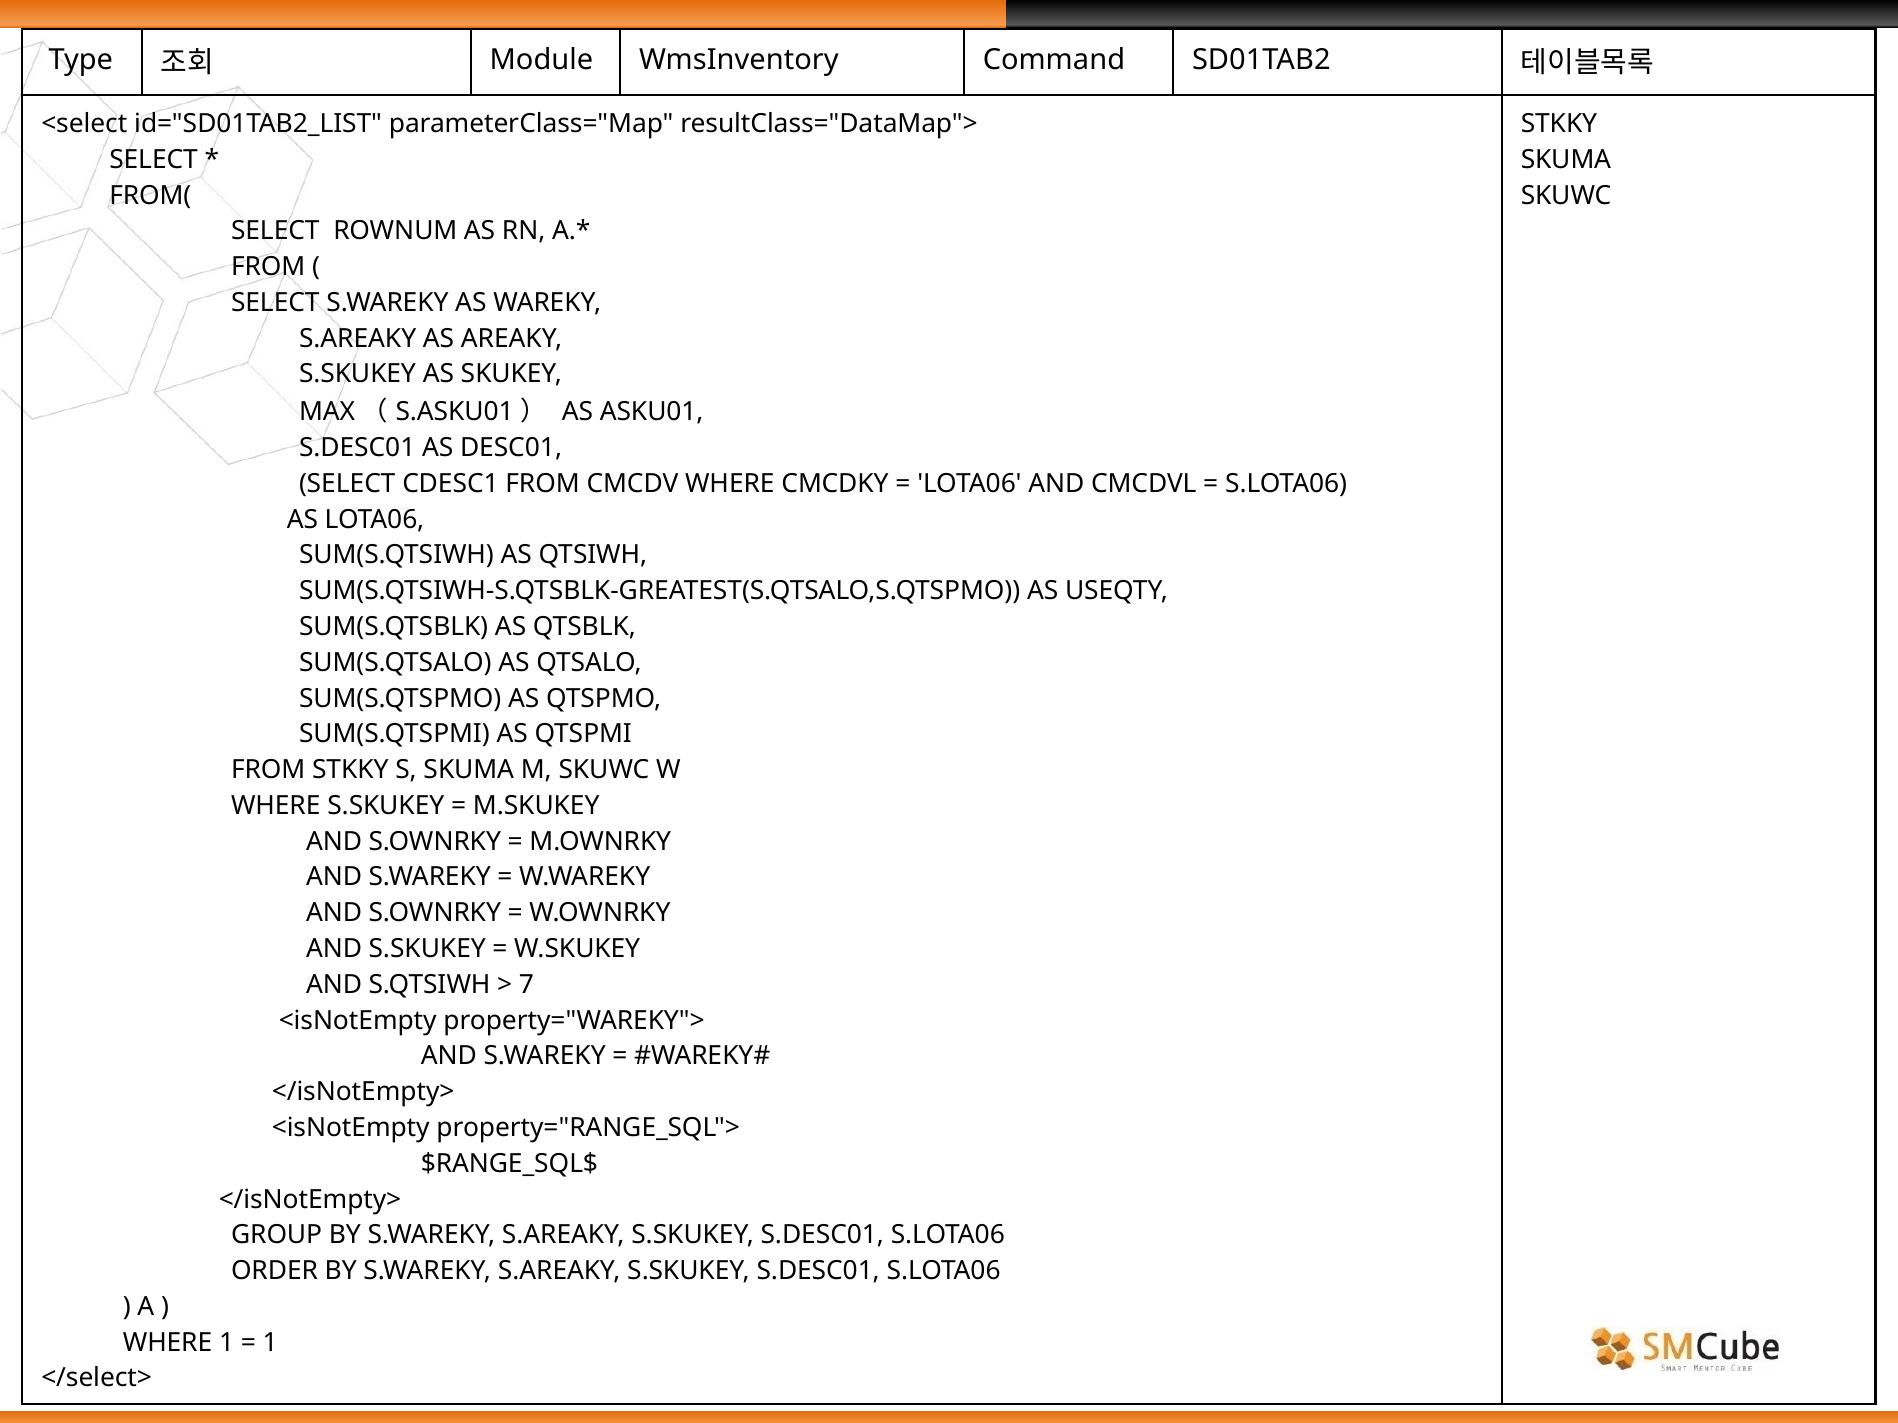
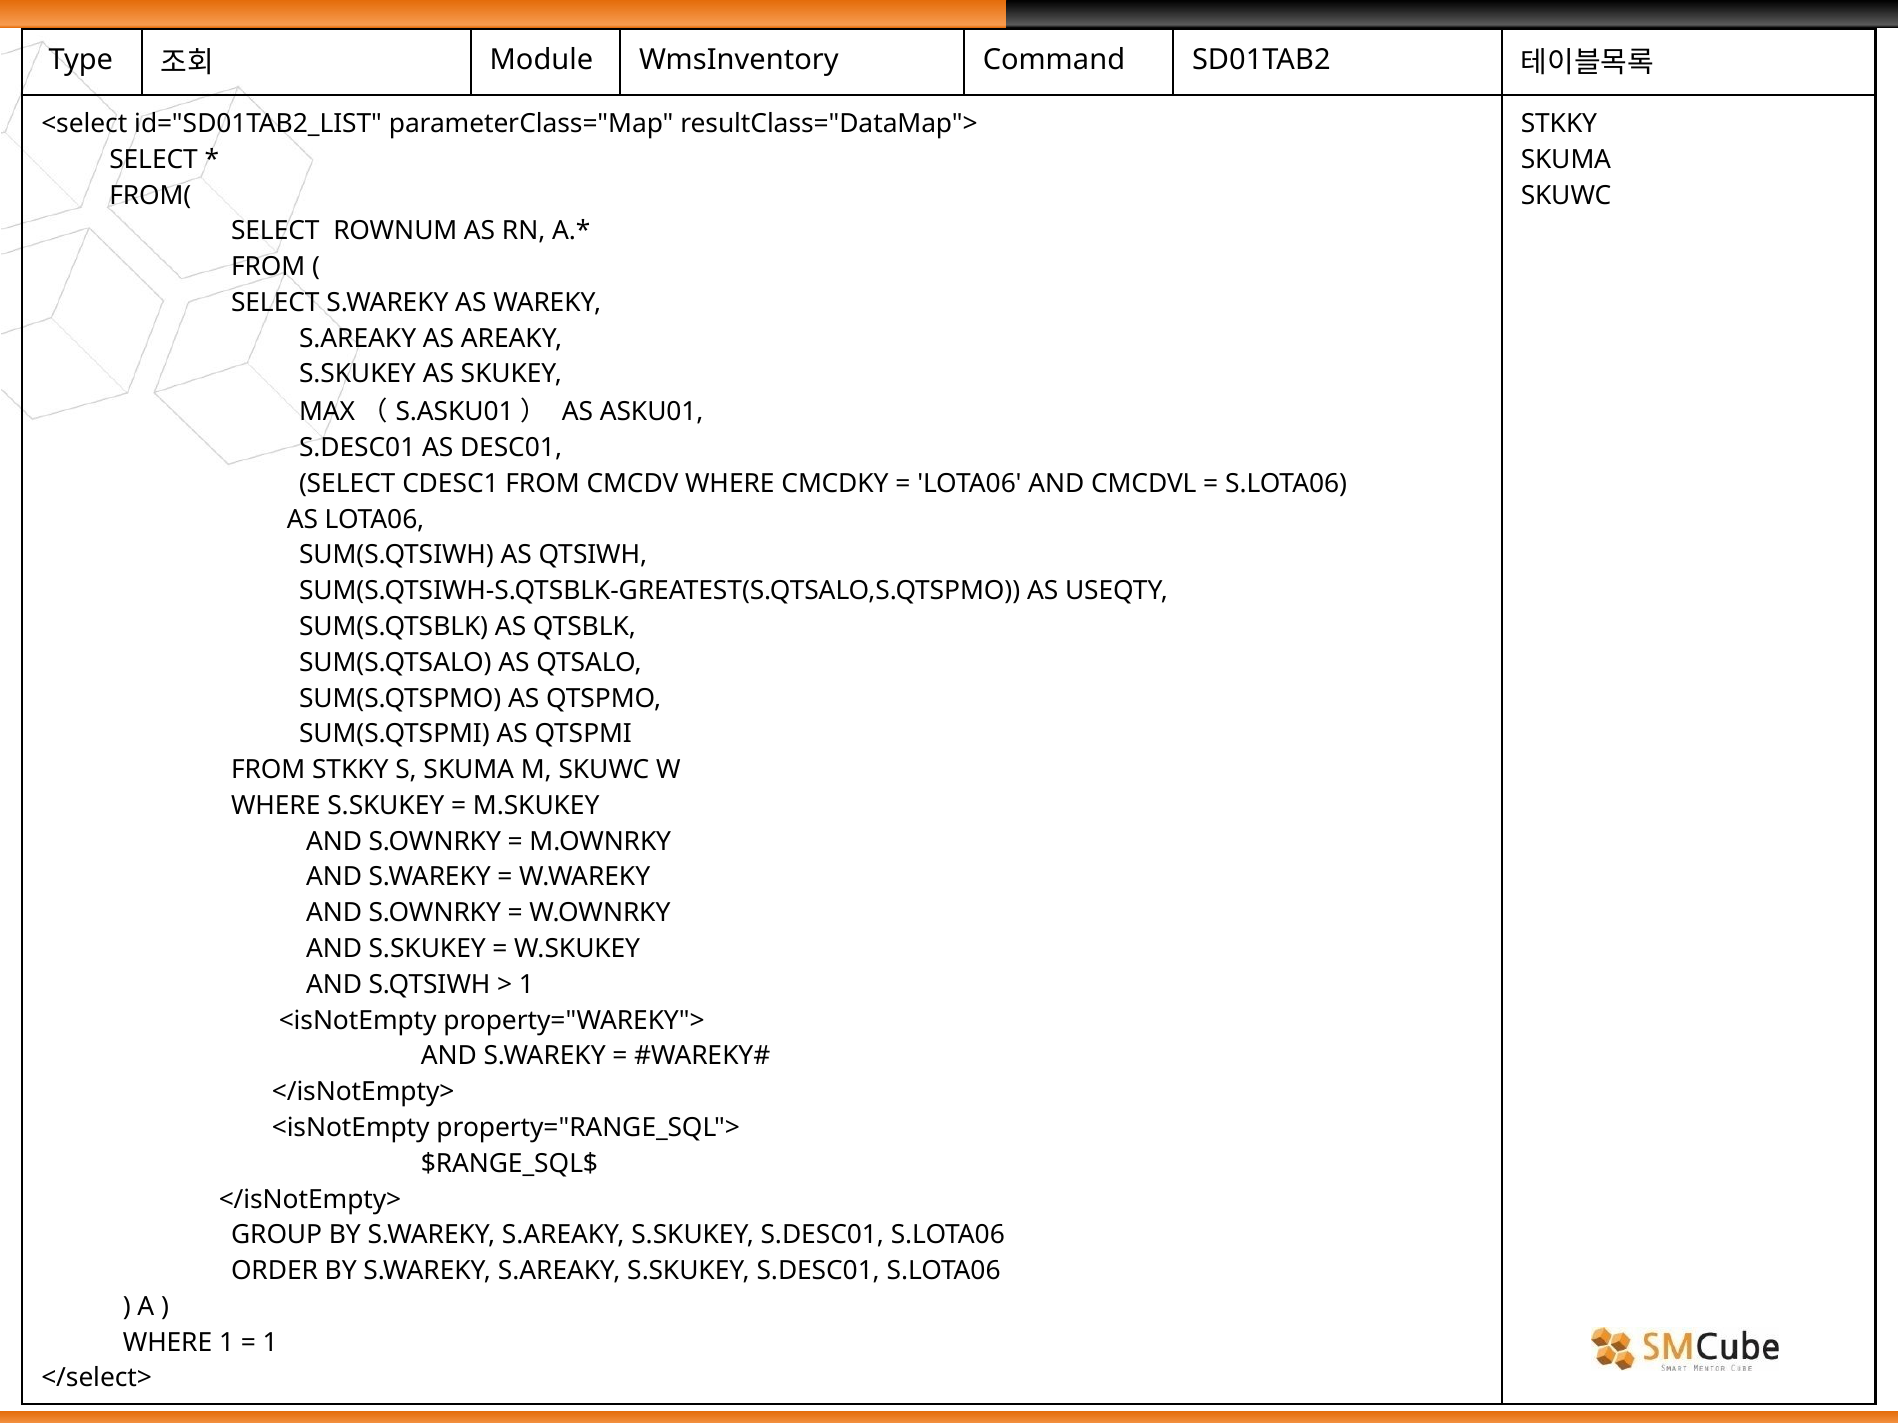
7: 7 -> 1 (527, 985)
